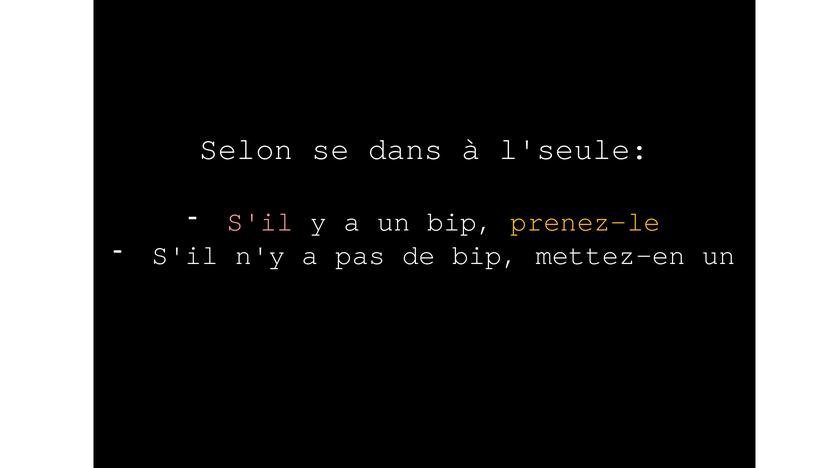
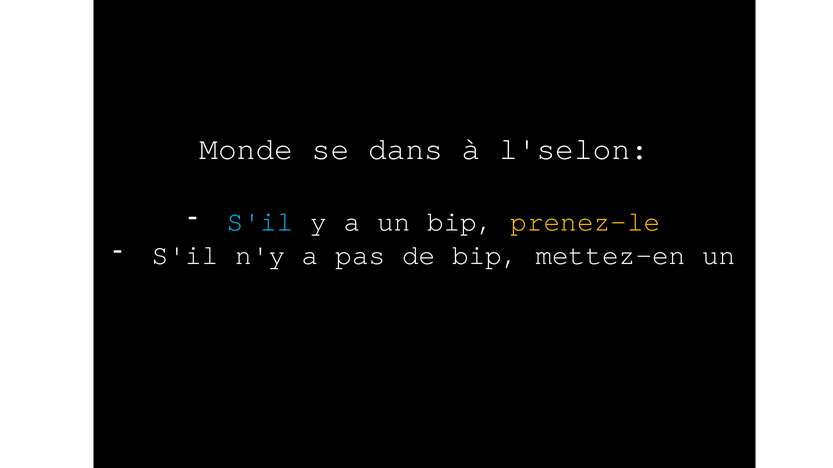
Selon: Selon -> Monde (246, 149)
l'seule: l'seule -> l'selon (574, 149)
S'il colour: pink -> light blue (260, 222)
